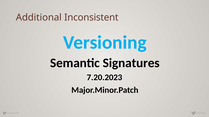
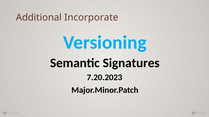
Inconsistent: Inconsistent -> Incorporate (91, 18)
